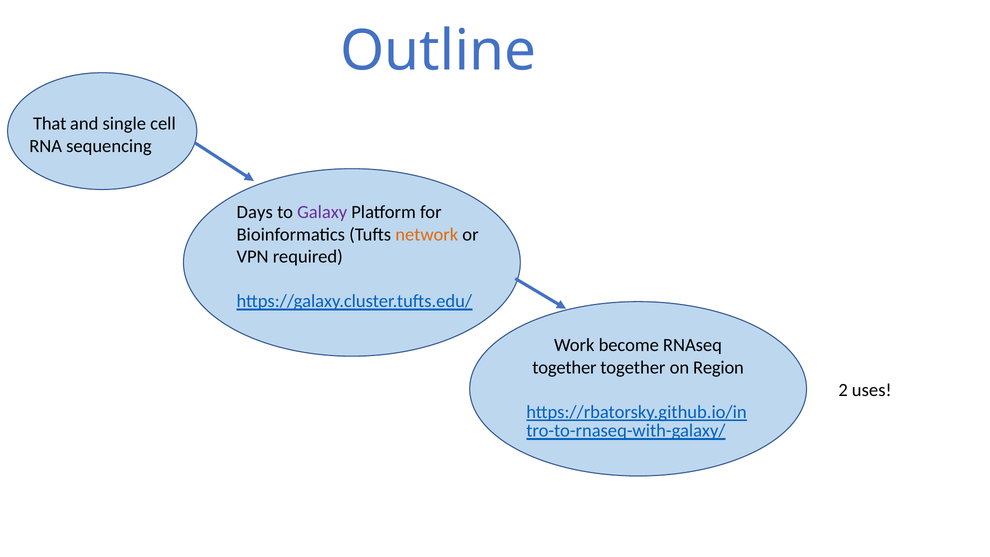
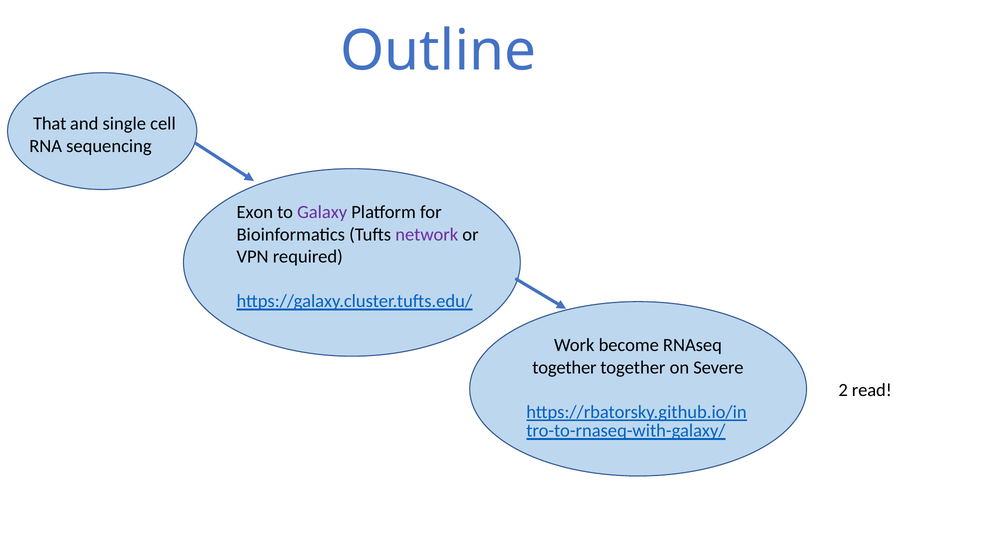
Days: Days -> Exon (255, 212)
network colour: orange -> purple (427, 234)
Region: Region -> Severe (718, 368)
uses: uses -> read (872, 390)
